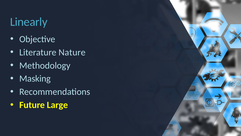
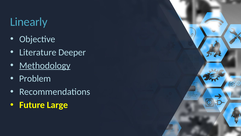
Nature: Nature -> Deeper (72, 52)
Methodology underline: none -> present (45, 65)
Masking: Masking -> Problem (35, 78)
